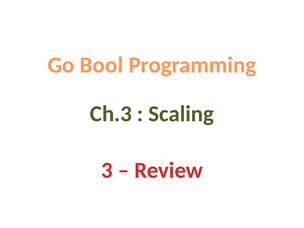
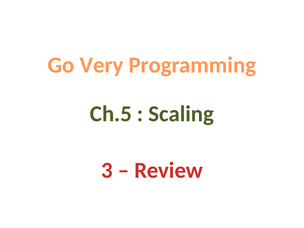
Bool: Bool -> Very (102, 65)
Ch.3: Ch.3 -> Ch.5 (111, 114)
